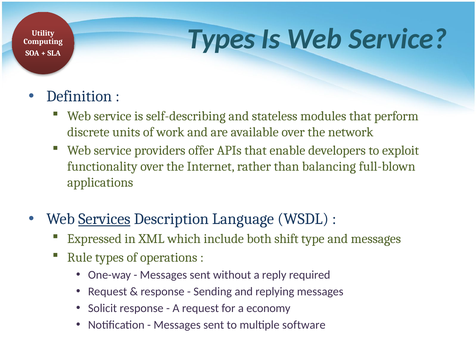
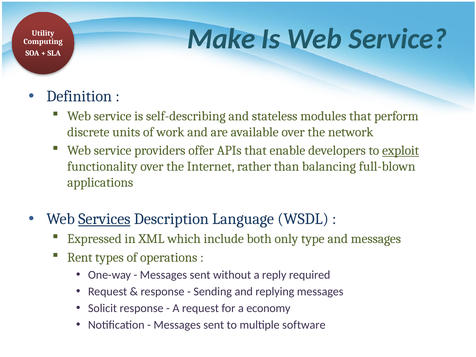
Types: Types -> Make (221, 39)
exploit underline: none -> present (401, 151)
shift: shift -> only (286, 239)
Rule: Rule -> Rent (80, 257)
